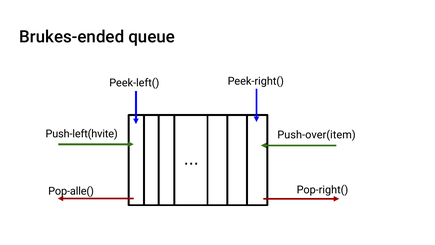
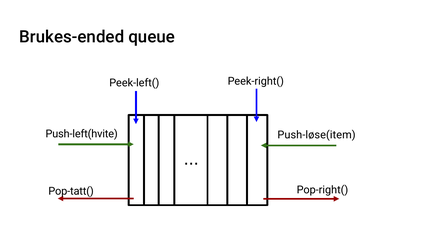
Push-over(item: Push-over(item -> Push-løse(item (317, 135)
Pop-alle(: Pop-alle( -> Pop-tatt( (71, 191)
